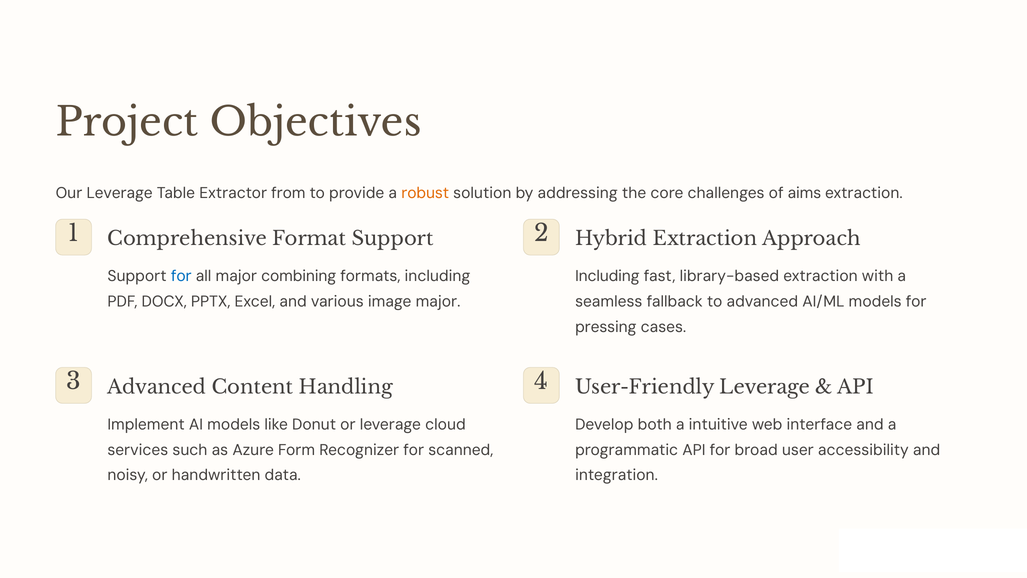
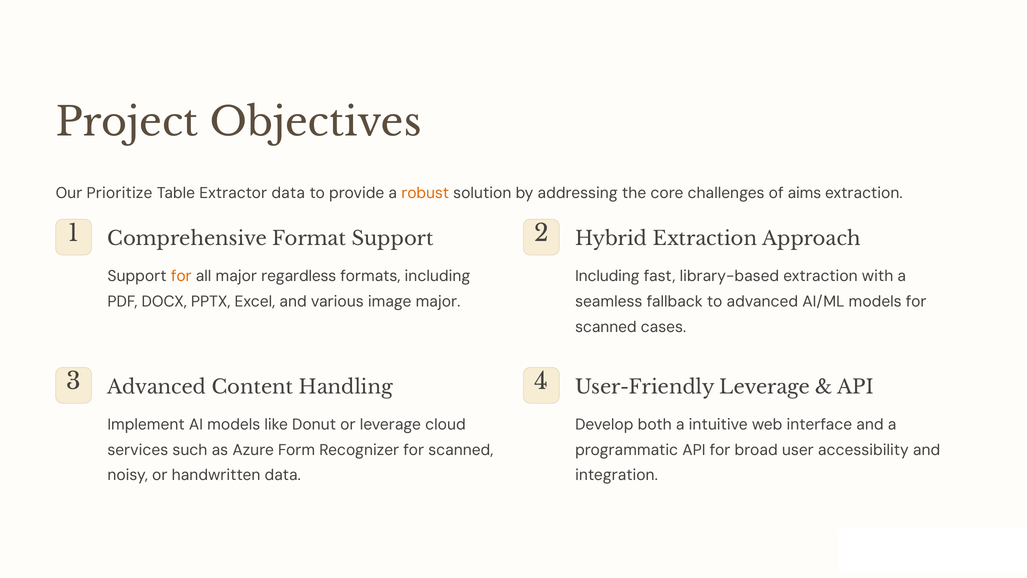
Our Leverage: Leverage -> Prioritize (119, 193)
Extractor from: from -> data (288, 193)
for colour: blue -> orange (181, 276)
combining: combining -> regardless (299, 276)
pressing: pressing -> scanned (606, 327)
